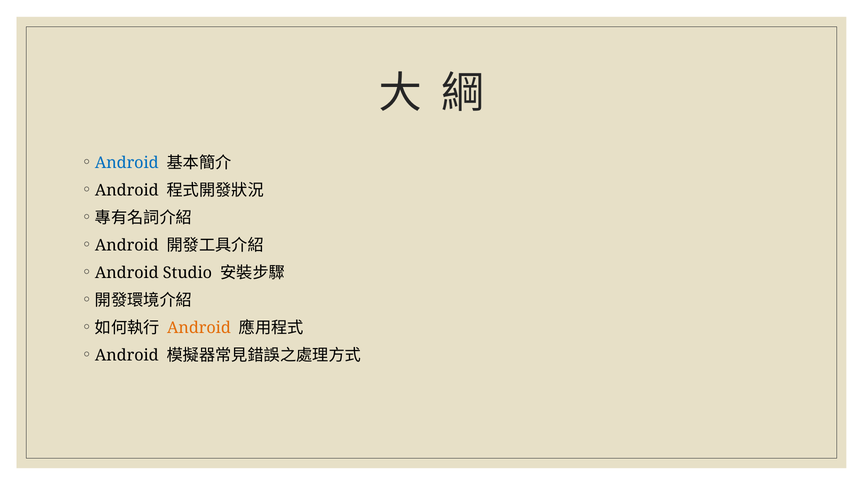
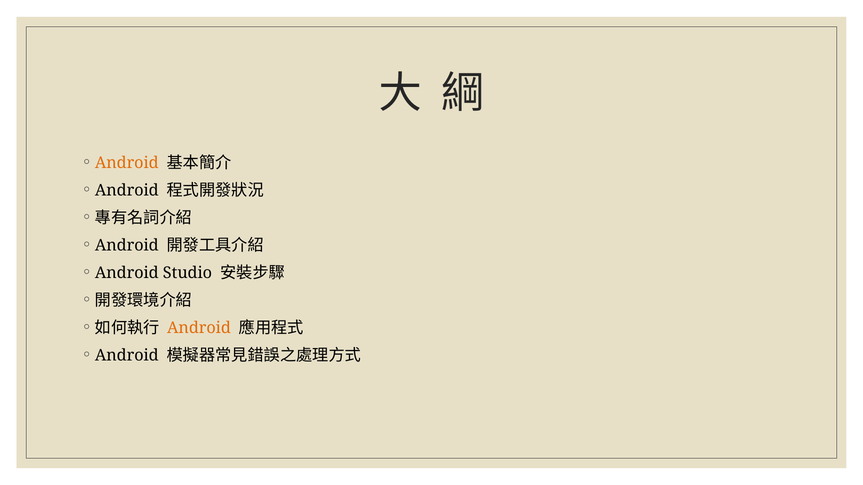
Android colour: blue -> orange (127, 163)
